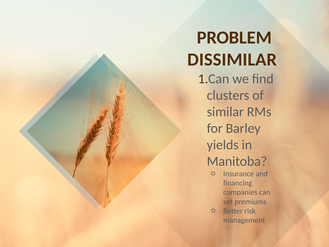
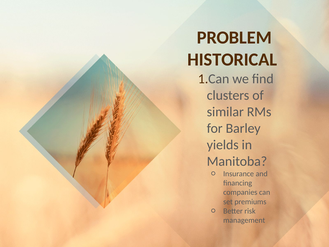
DISSIMILAR: DISSIMILAR -> HISTORICAL (232, 59)
